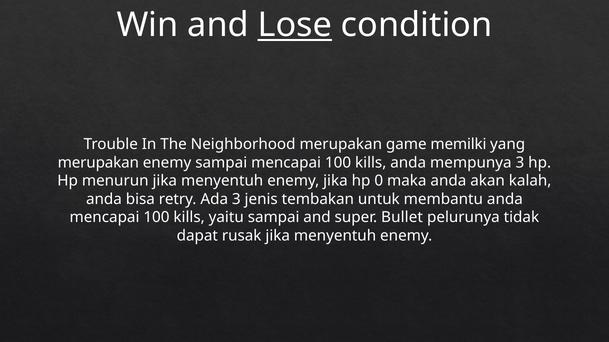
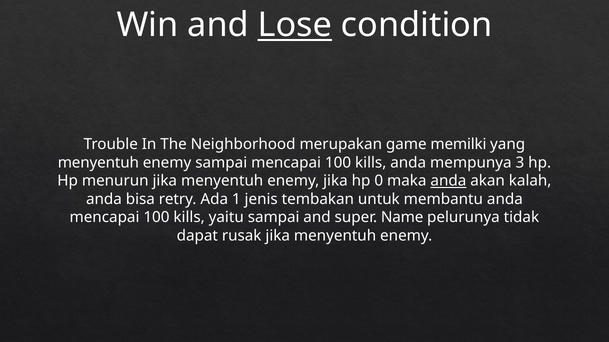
merupakan: merupakan -> menyentuh (98, 163)
anda underline: none -> present (448, 181)
Ada 3: 3 -> 1 (236, 199)
Bullet: Bullet -> Name (402, 218)
